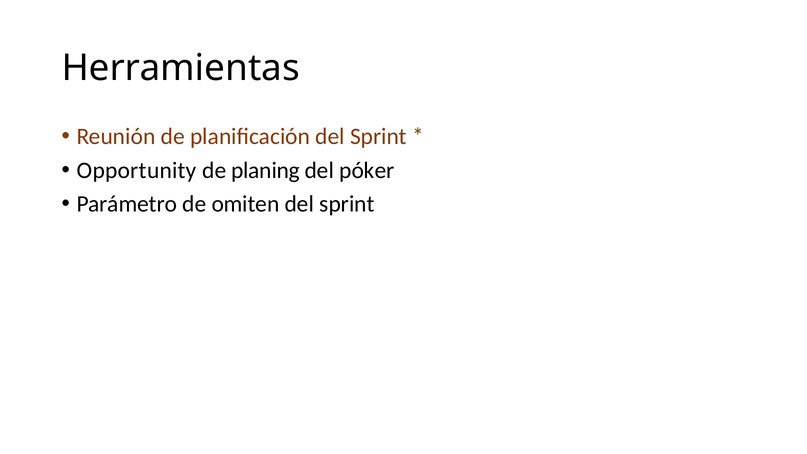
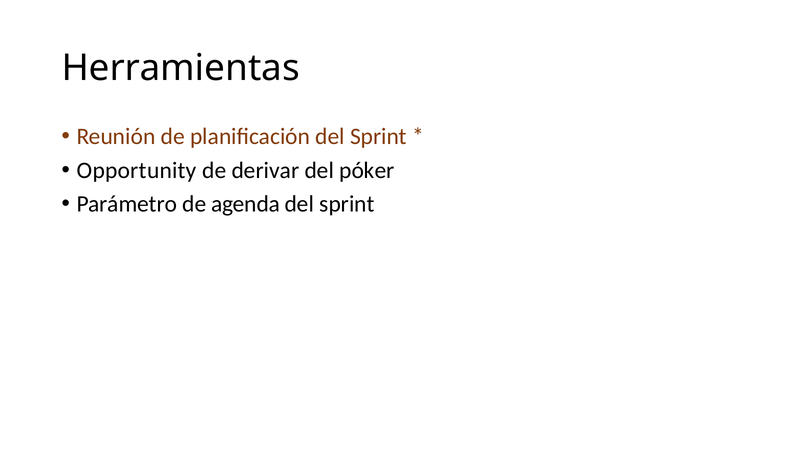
planing: planing -> derivar (265, 170)
omiten: omiten -> agenda (246, 204)
